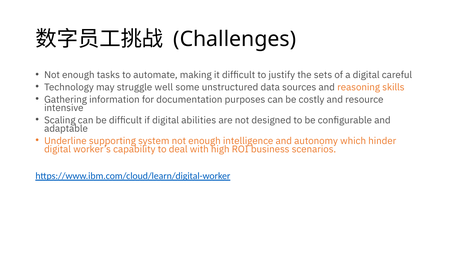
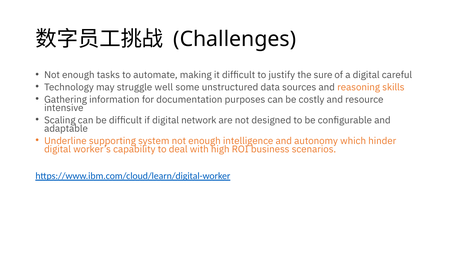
sets: sets -> sure (323, 75)
abilities: abilities -> network (199, 120)
